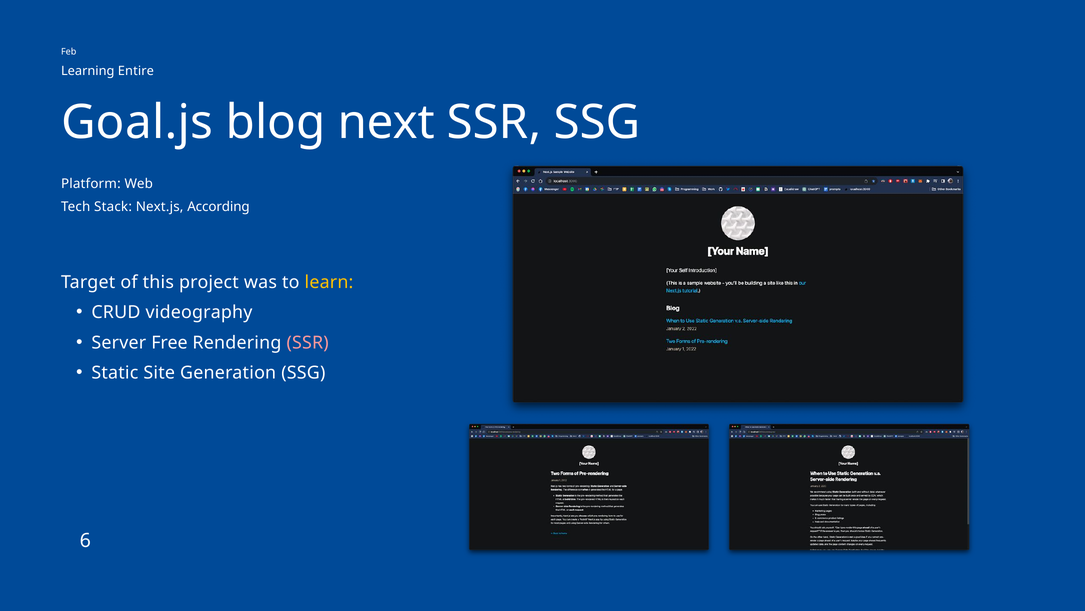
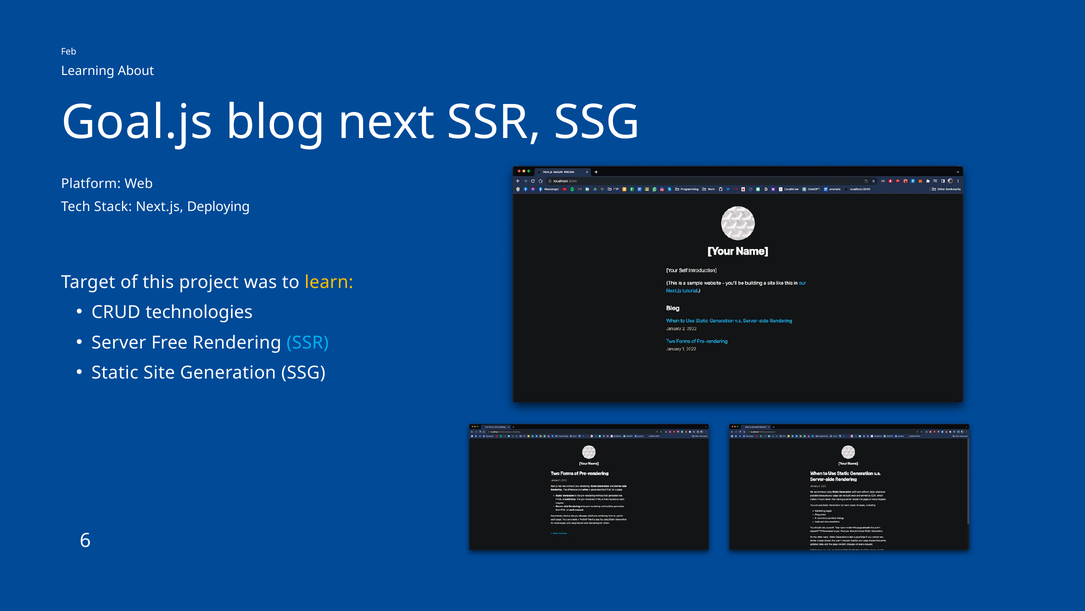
Entire: Entire -> About (136, 71)
According: According -> Deploying (219, 206)
videography: videography -> technologies (199, 312)
SSR colour: pink -> light blue (308, 342)
